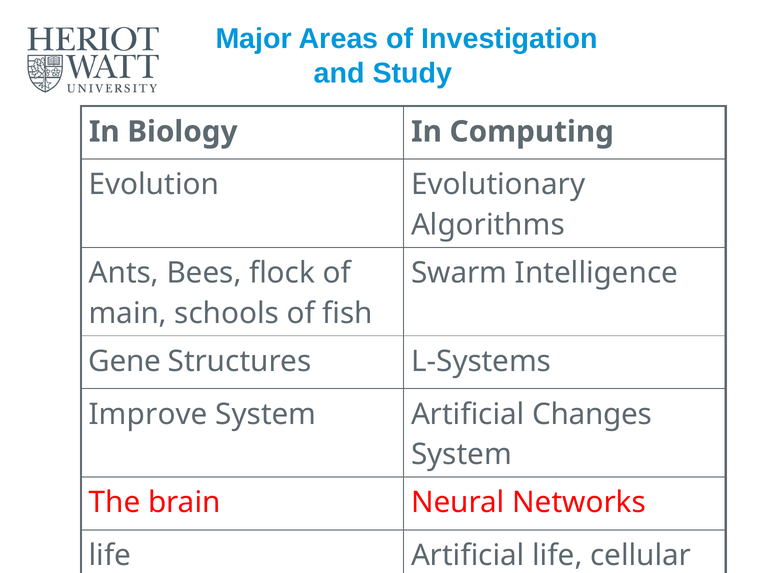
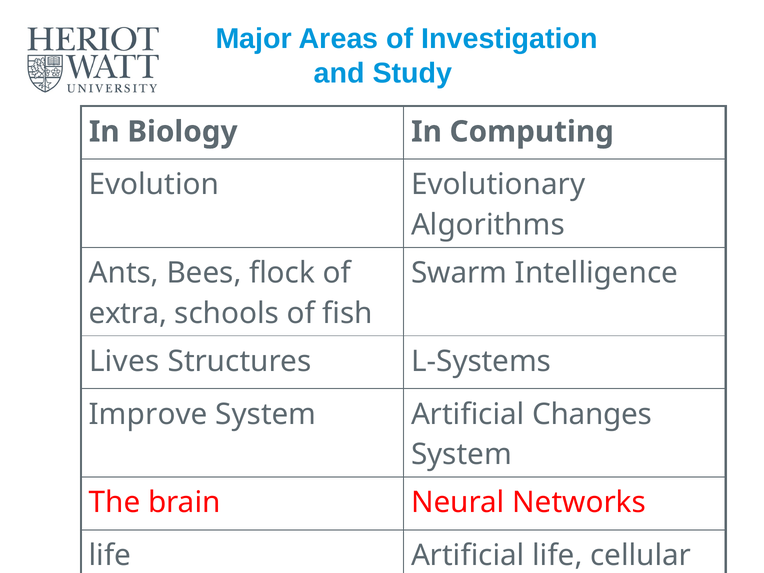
main: main -> extra (128, 313)
Gene: Gene -> Lives (124, 361)
